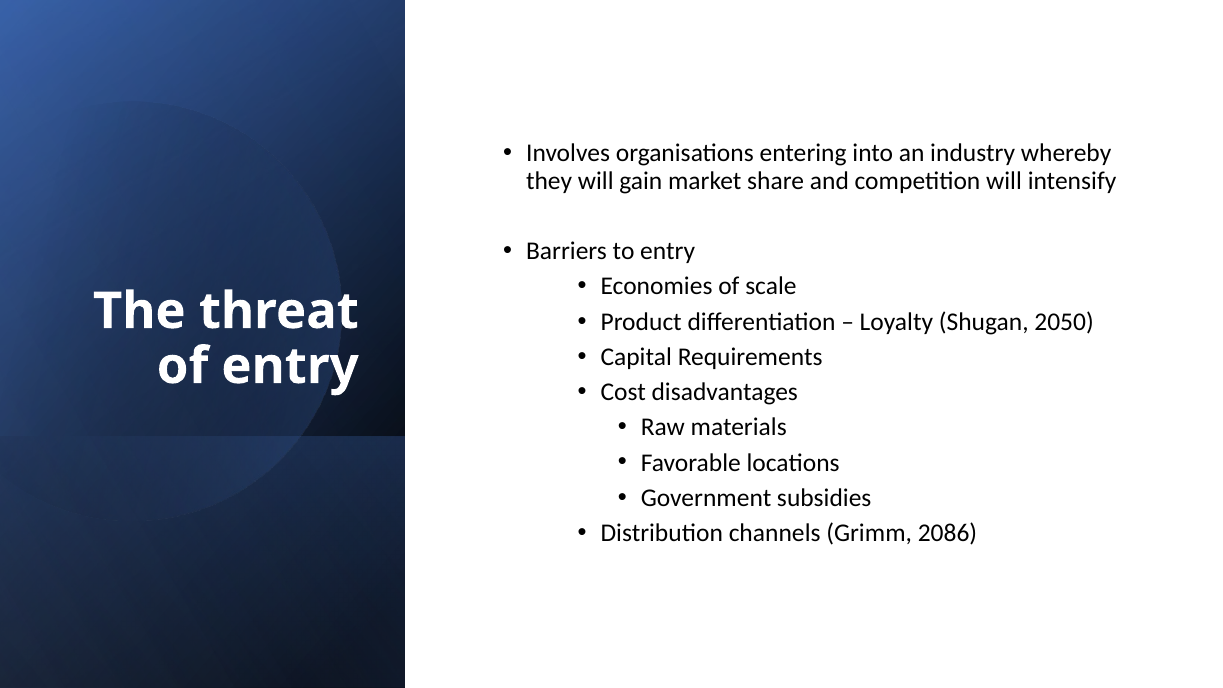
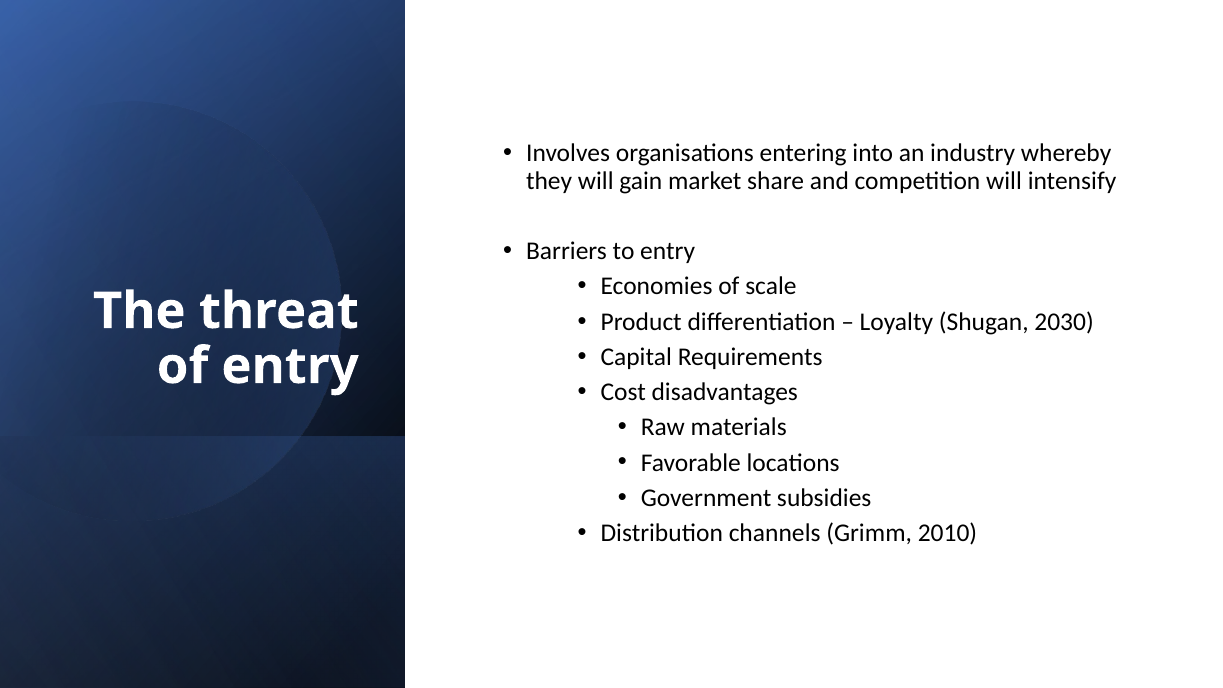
2050: 2050 -> 2030 (1064, 322)
2086: 2086 -> 2010 (947, 533)
